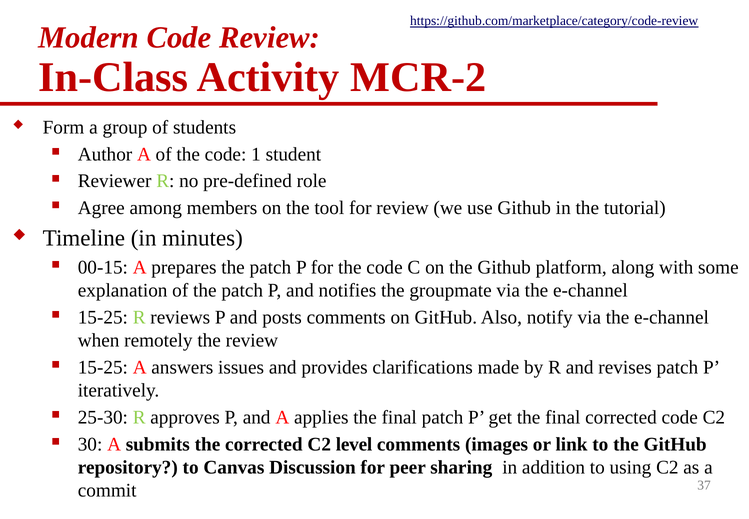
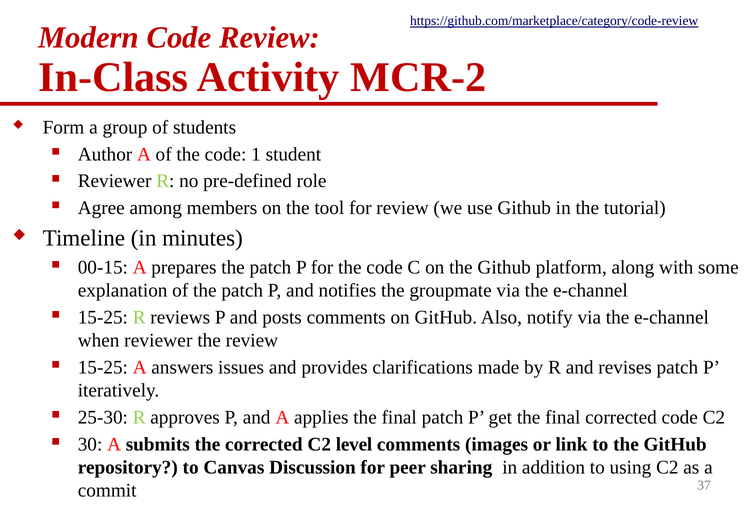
when remotely: remotely -> reviewer (158, 340)
